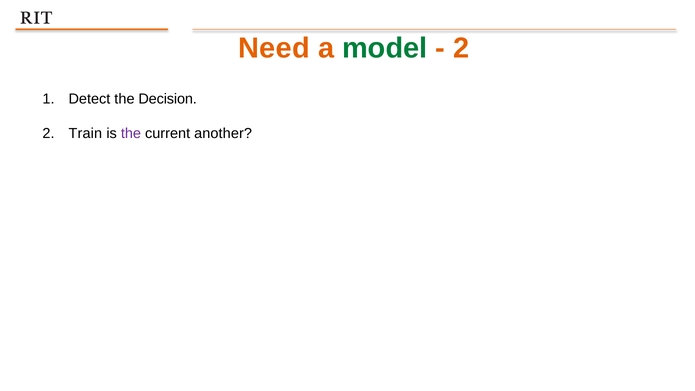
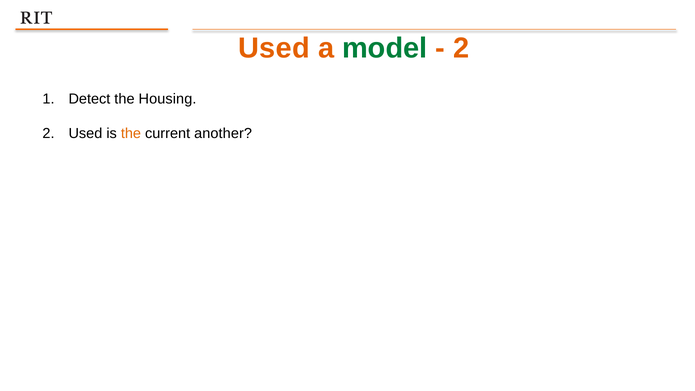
Need: Need -> Used (274, 48)
Decision: Decision -> Housing (168, 99)
2 Train: Train -> Used (85, 134)
the colour: purple -> orange (131, 134)
